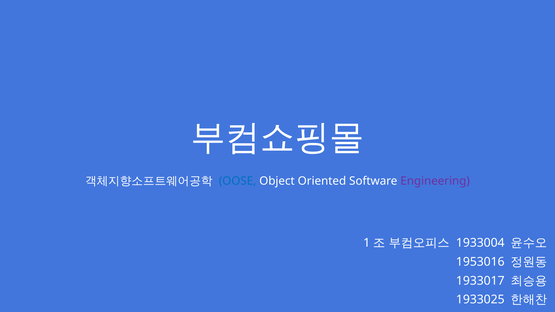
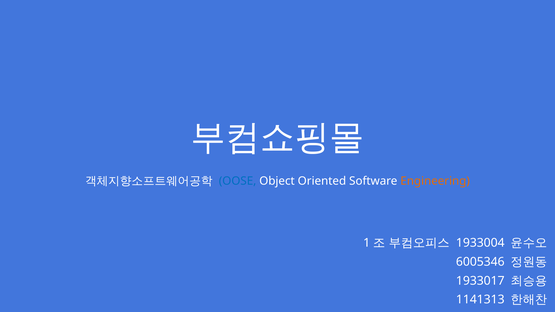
Engineering colour: purple -> orange (435, 181)
1953016: 1953016 -> 6005346 (480, 262)
1933025: 1933025 -> 1141313 (480, 300)
